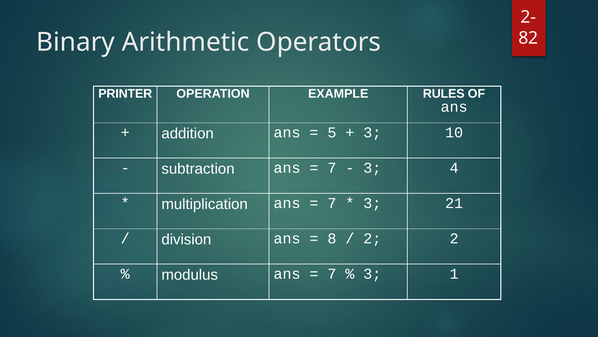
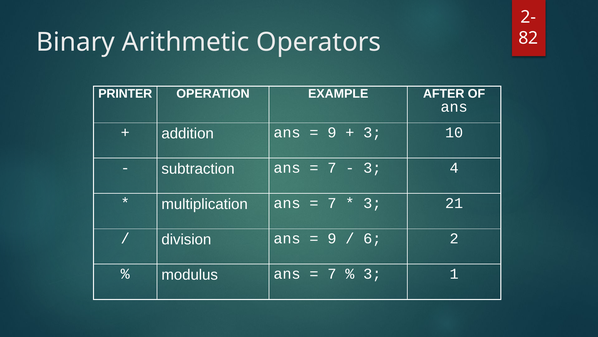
RULES: RULES -> AFTER (444, 94)
5: 5 -> 9 (332, 132)
8: 8 -> 9 (332, 238)
2: 2 -> 6 (372, 238)
